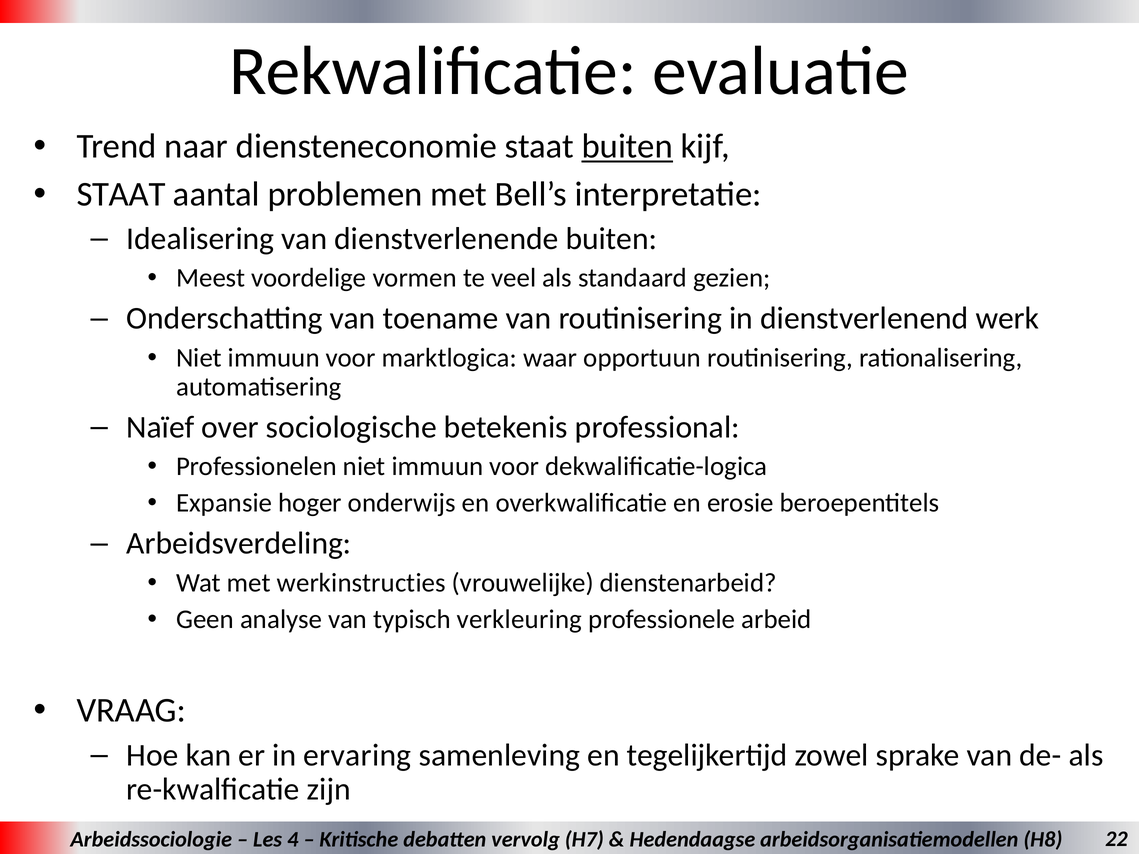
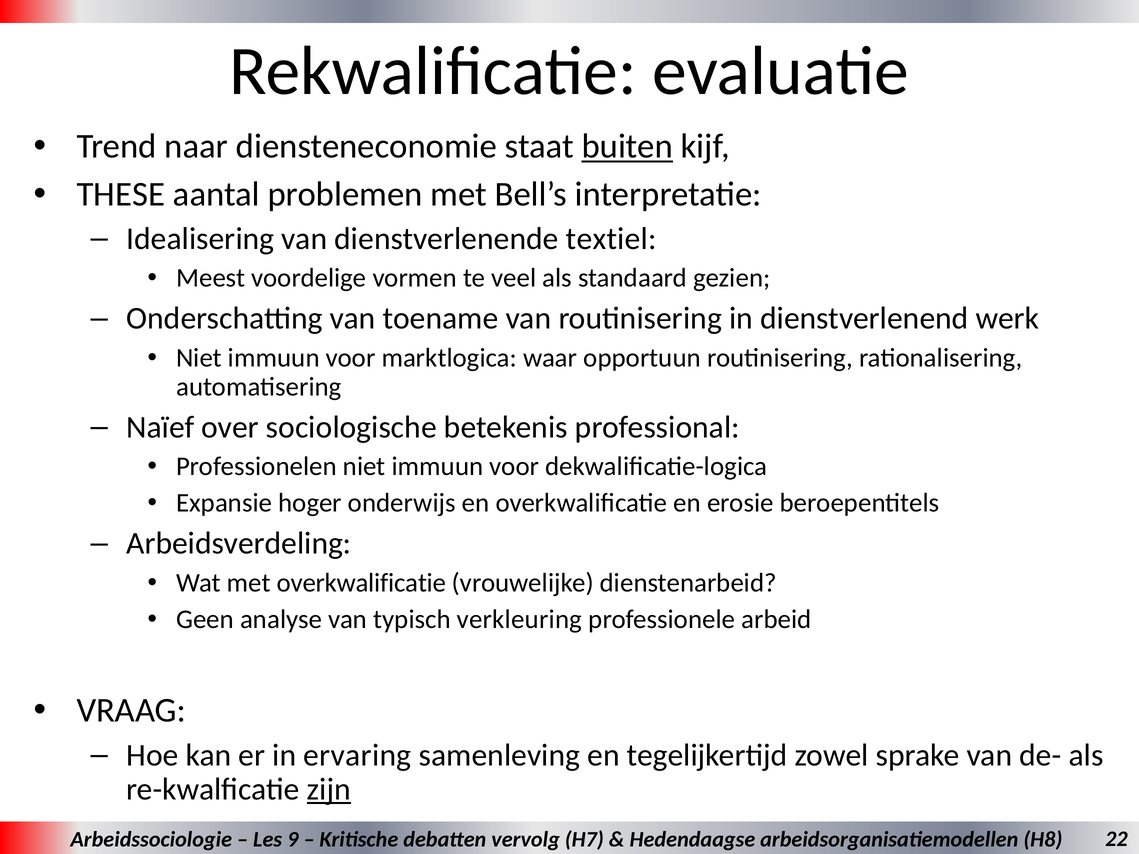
STAAT: STAAT -> THESE (121, 194)
dienstverlenende buiten: buiten -> textiel (611, 239)
met werkinstructies: werkinstructies -> overkwalificatie (361, 583)
zijn underline: none -> present (329, 790)
4: 4 -> 9 (293, 840)
